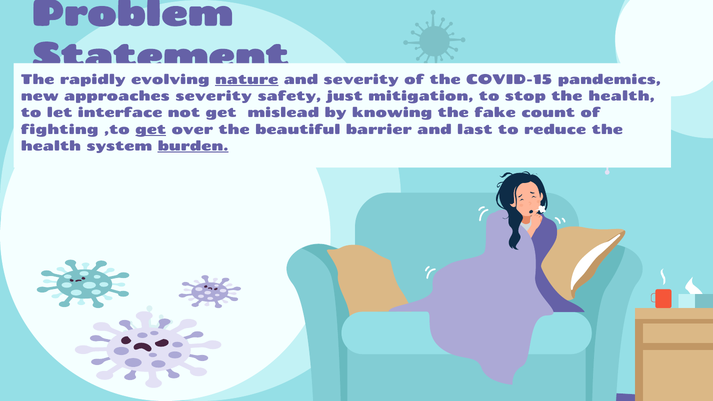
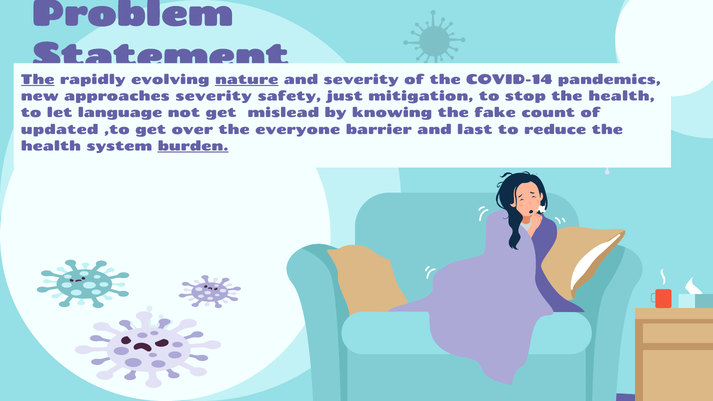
The underline: none -> present (38, 80)
COVID-15: COVID-15 -> COVID-14 (509, 80)
interface: interface -> language (120, 113)
fighting: fighting -> updated (60, 129)
get underline: present -> none (151, 129)
beautiful: beautiful -> everyone (298, 129)
